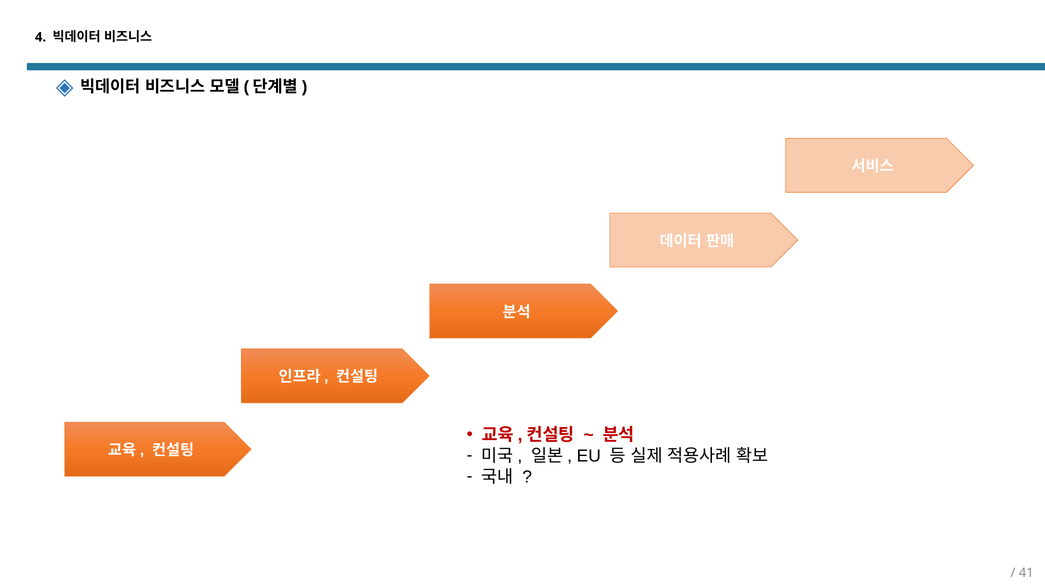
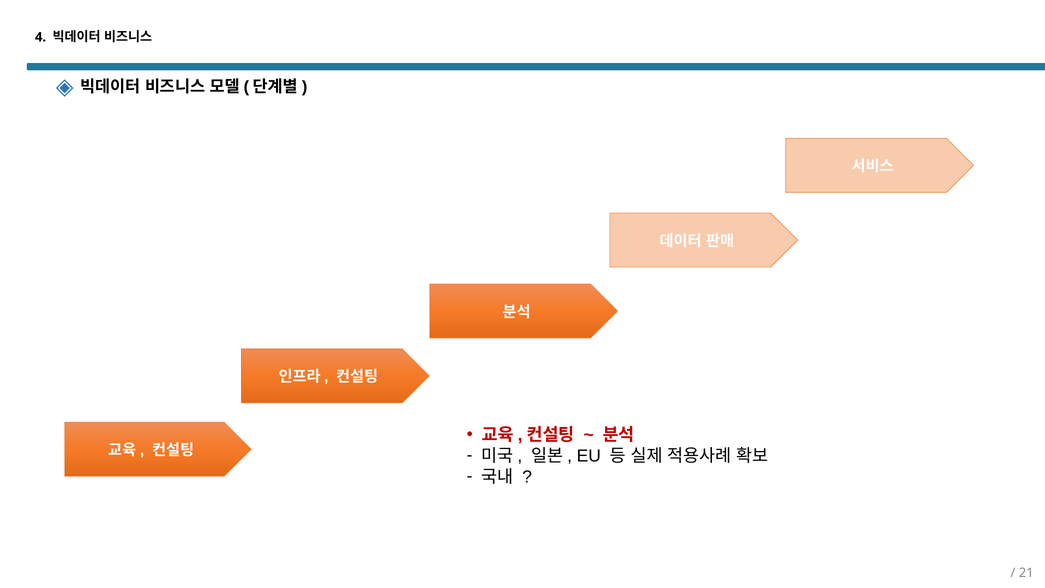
41: 41 -> 21 (1026, 573)
